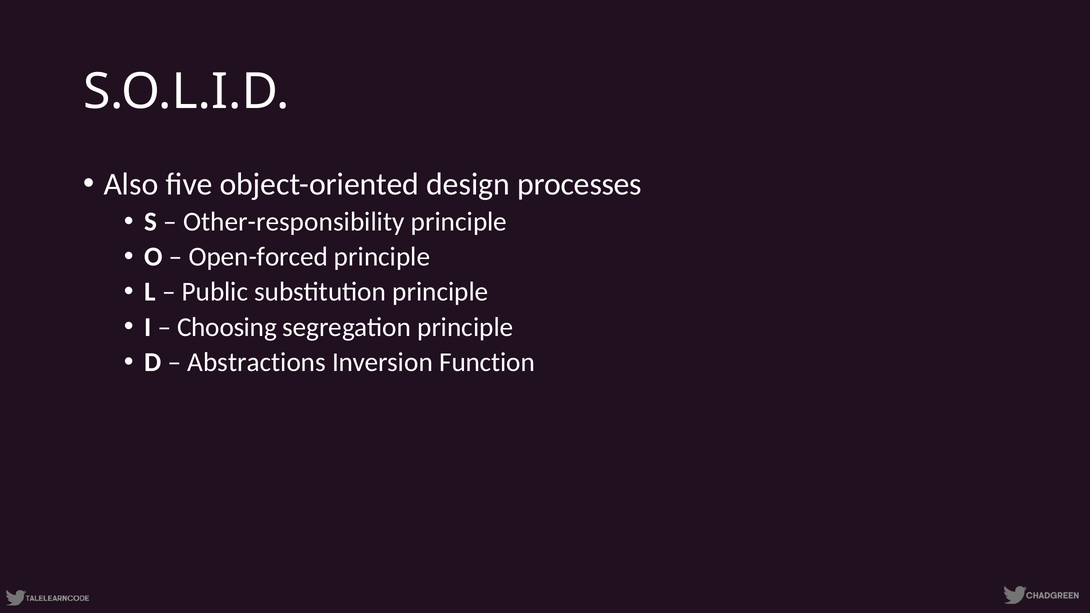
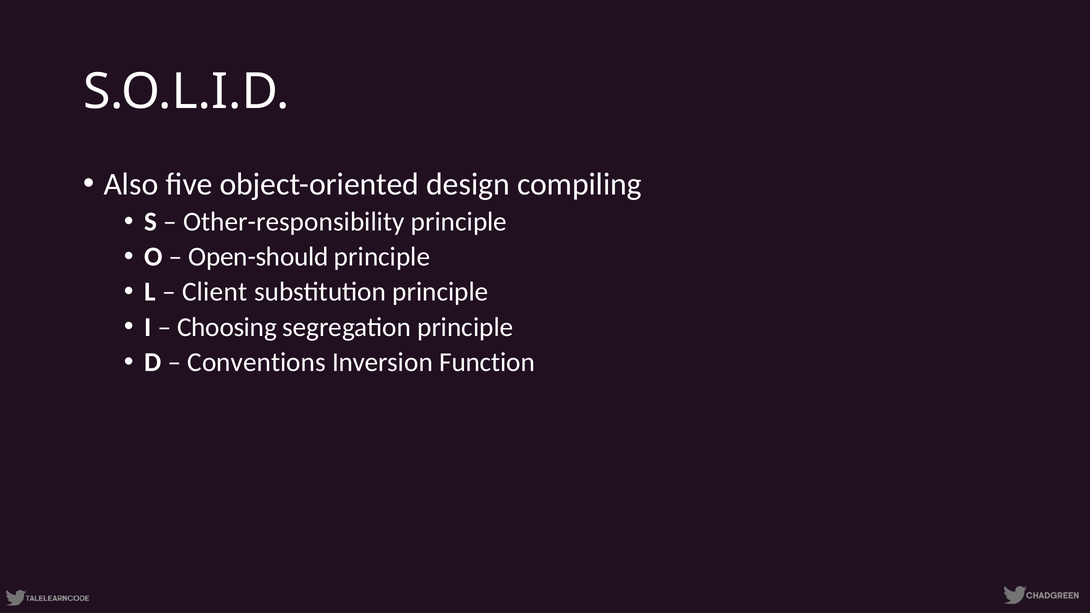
processes: processes -> compiling (579, 184)
Open-forced: Open-forced -> Open-should (258, 257)
Public: Public -> Client (215, 292)
Abstractions: Abstractions -> Conventions (257, 362)
